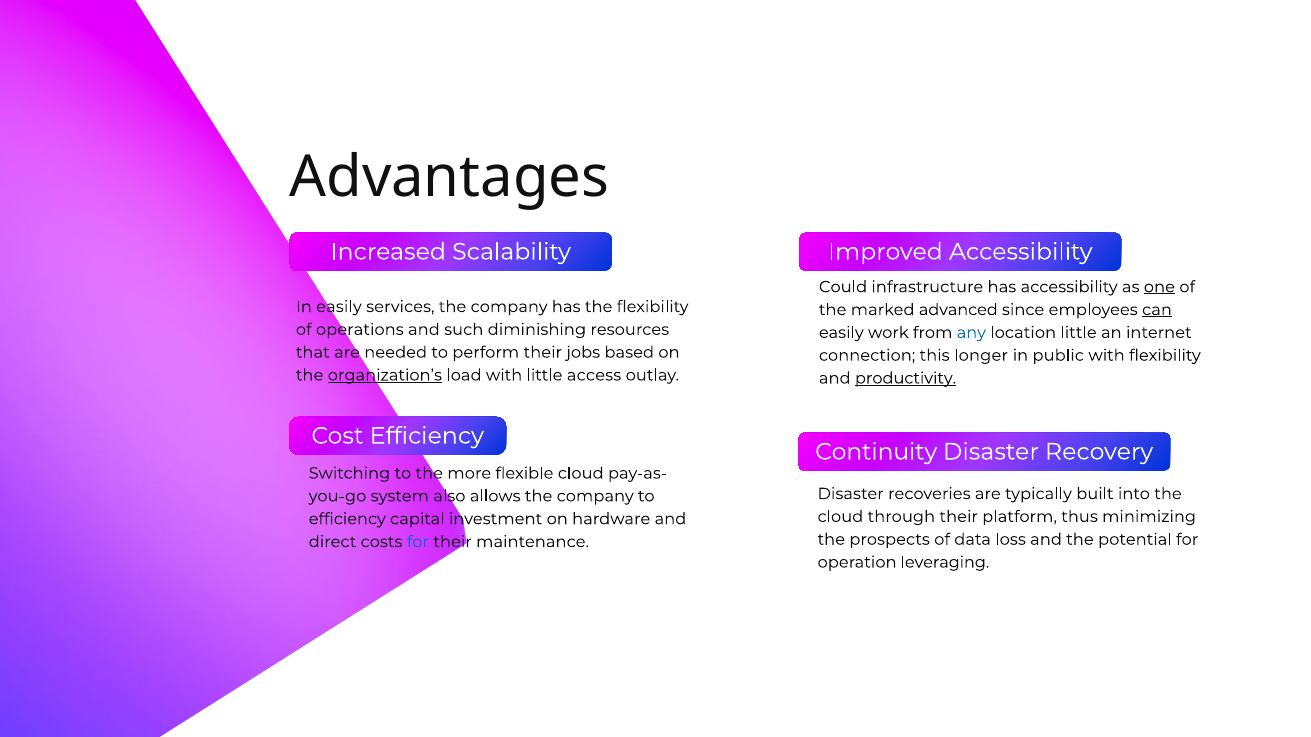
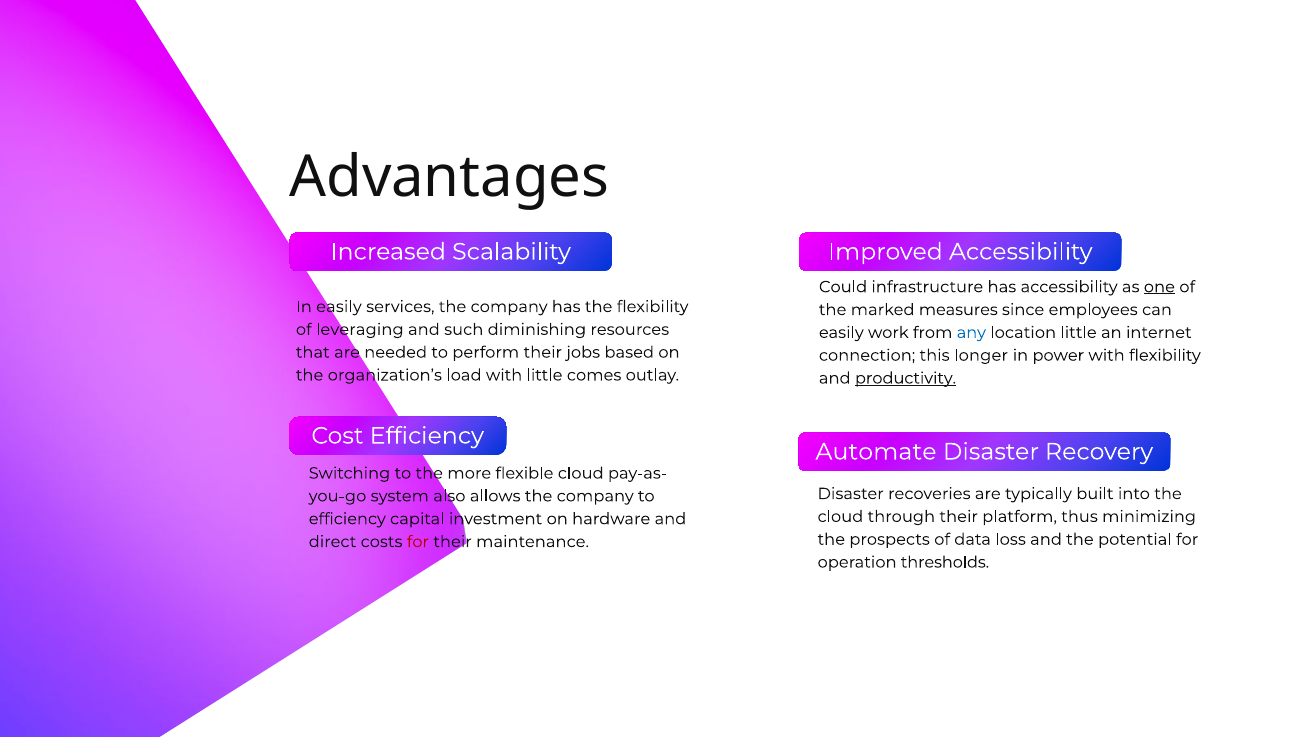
advanced: advanced -> measures (958, 310)
can underline: present -> none (1157, 310)
operations: operations -> leveraging (360, 330)
public: public -> power (1058, 356)
organization’s underline: present -> none (385, 375)
access: access -> comes (594, 375)
Continuity: Continuity -> Automate (876, 452)
for colour: blue -> red (418, 542)
leveraging: leveraging -> thresholds (945, 563)
